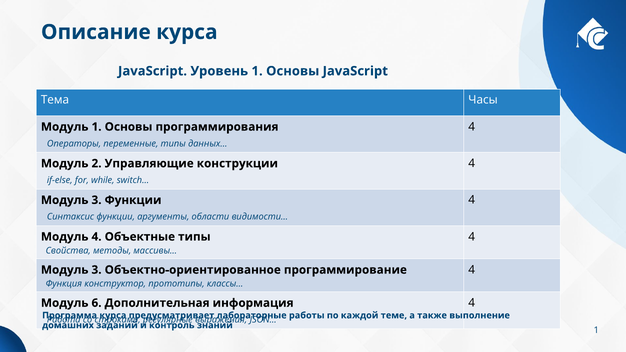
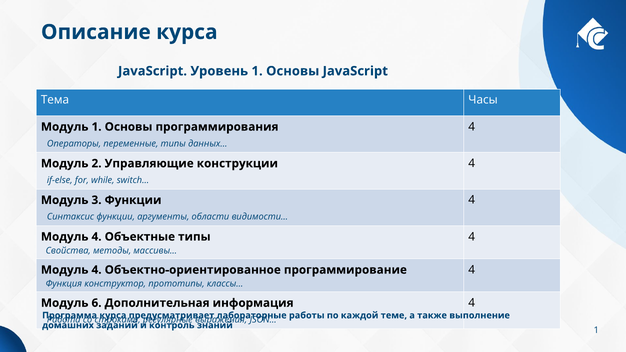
3: 3 -> 4 (97, 270)
